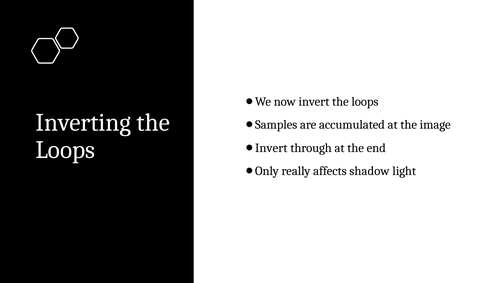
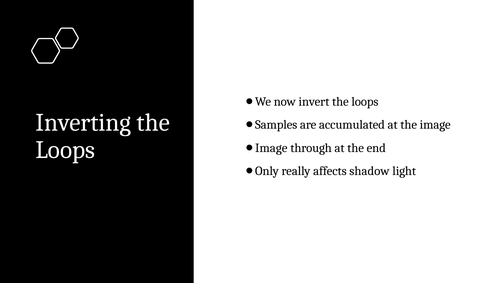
Invert: Invert -> Image (271, 148)
